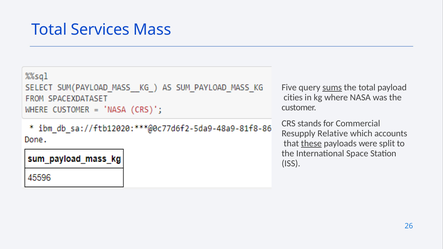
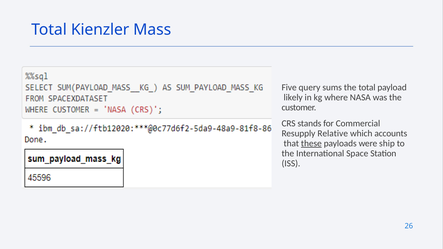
Services: Services -> Kienzler (100, 30)
sums underline: present -> none (332, 87)
cities: cities -> likely (293, 97)
split: split -> ship (387, 143)
